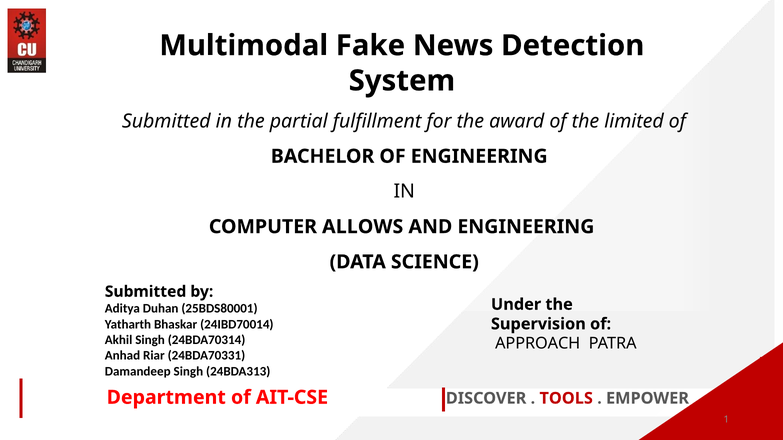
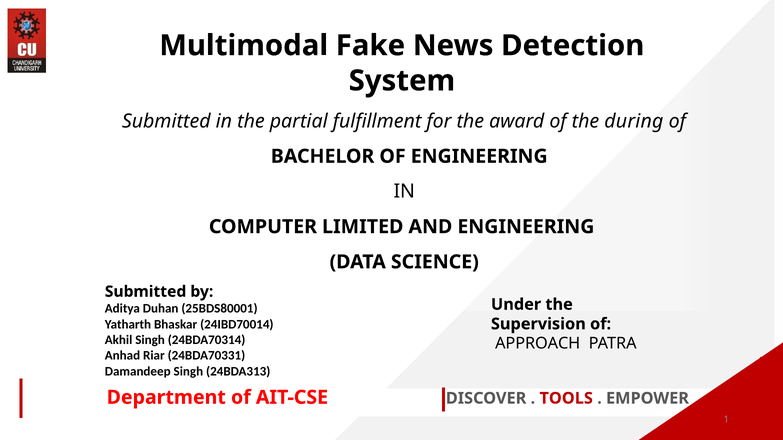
limited: limited -> during (634, 121)
ALLOWS: ALLOWS -> LIMITED (363, 227)
